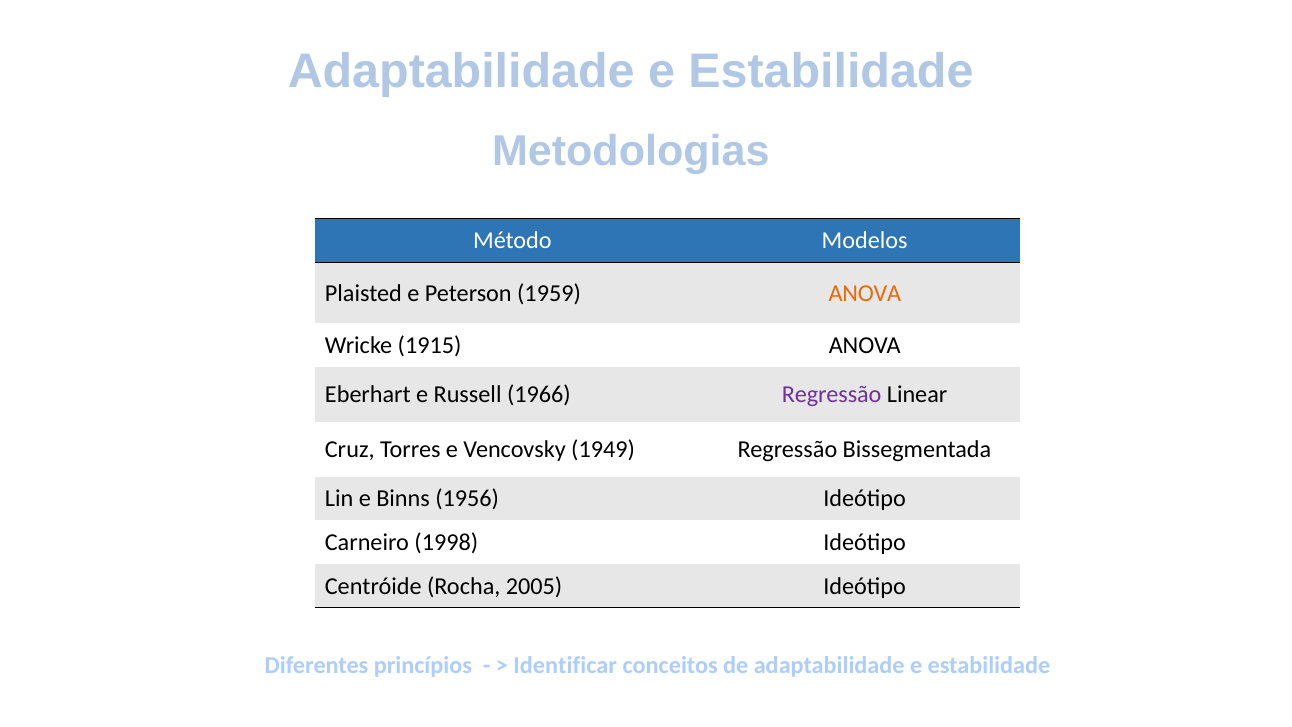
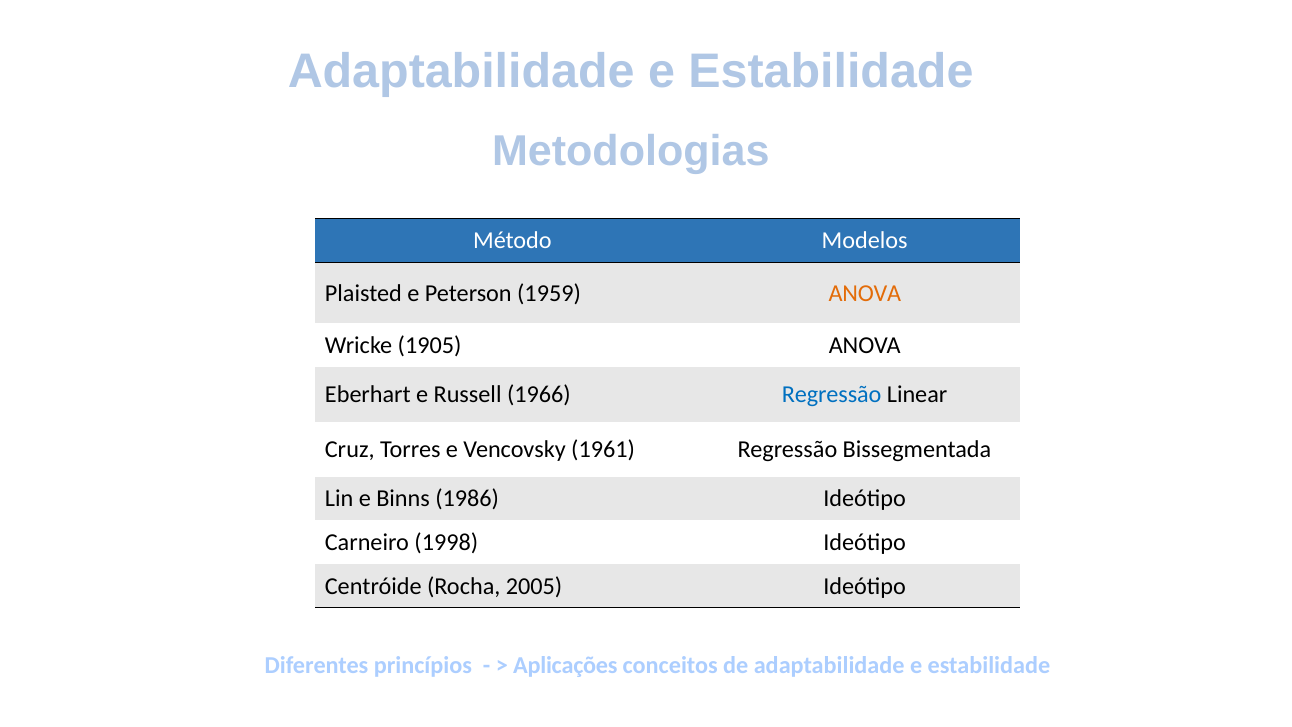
1915: 1915 -> 1905 (430, 345)
Regressão colour: purple -> blue (832, 394)
1949: 1949 -> 1961 (603, 449)
1956: 1956 -> 1986 (467, 499)
Identificar: Identificar -> Aplicações (565, 666)
